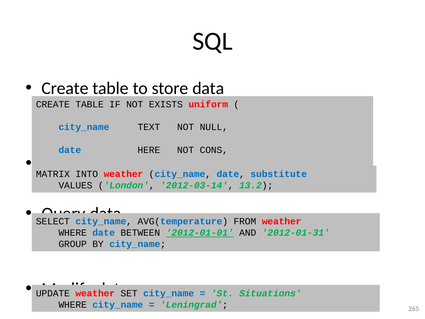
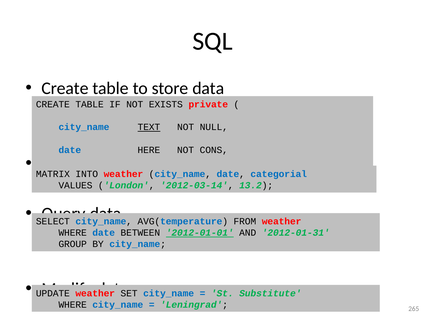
uniform: uniform -> private (208, 104)
TEXT underline: none -> present (149, 127)
substitute: substitute -> categorial (279, 174)
Situations: Situations -> Substitute (270, 293)
